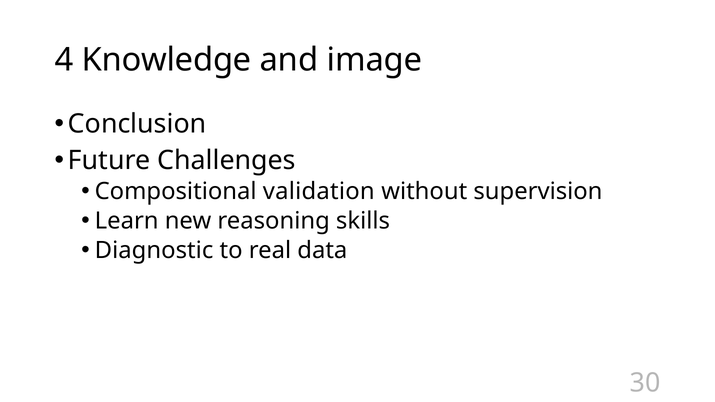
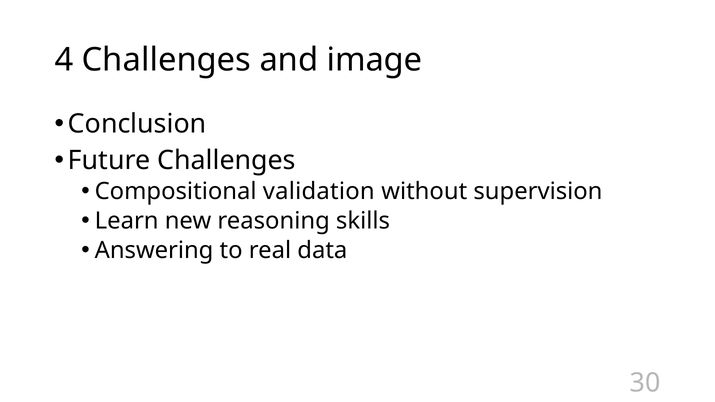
4 Knowledge: Knowledge -> Challenges (166, 60)
Diagnostic: Diagnostic -> Answering (154, 251)
